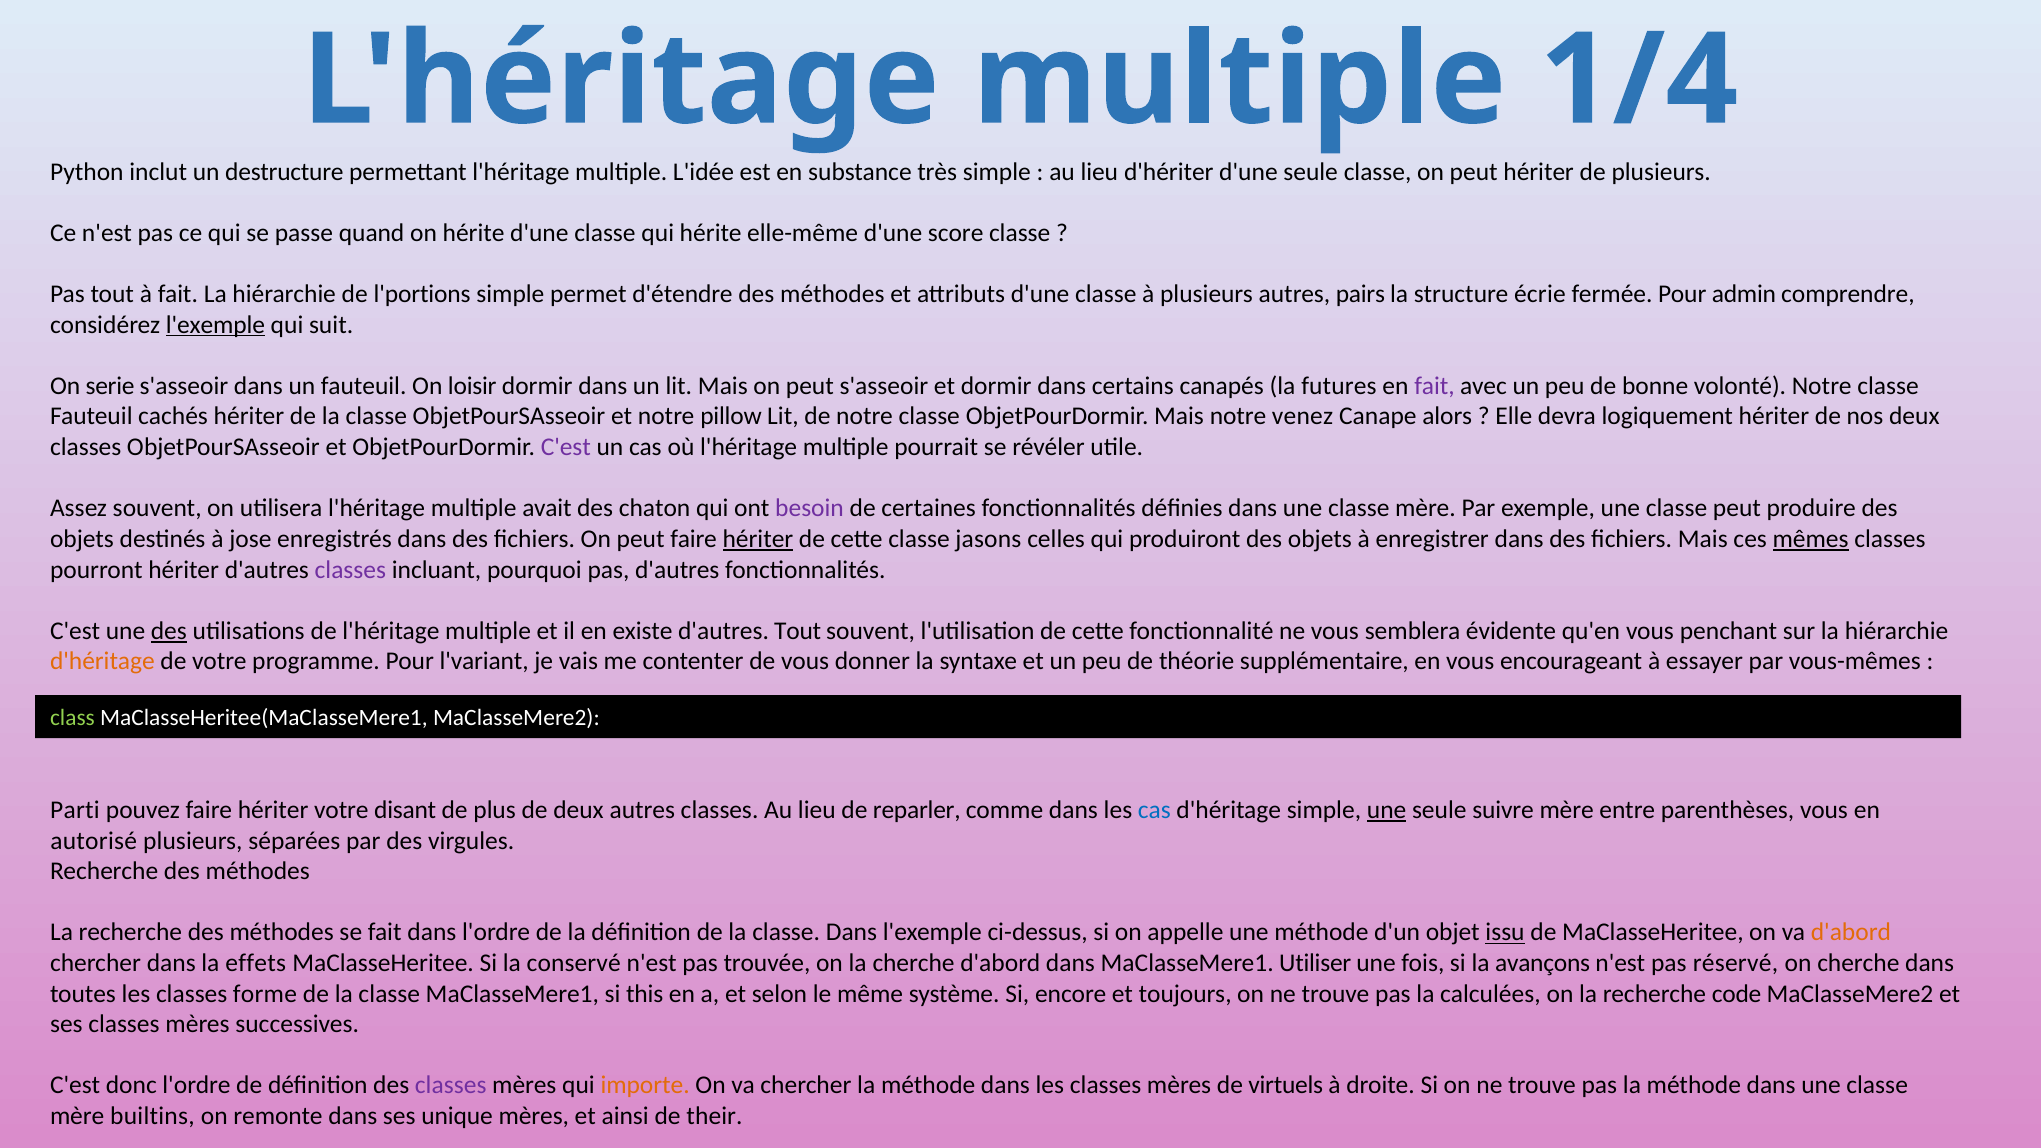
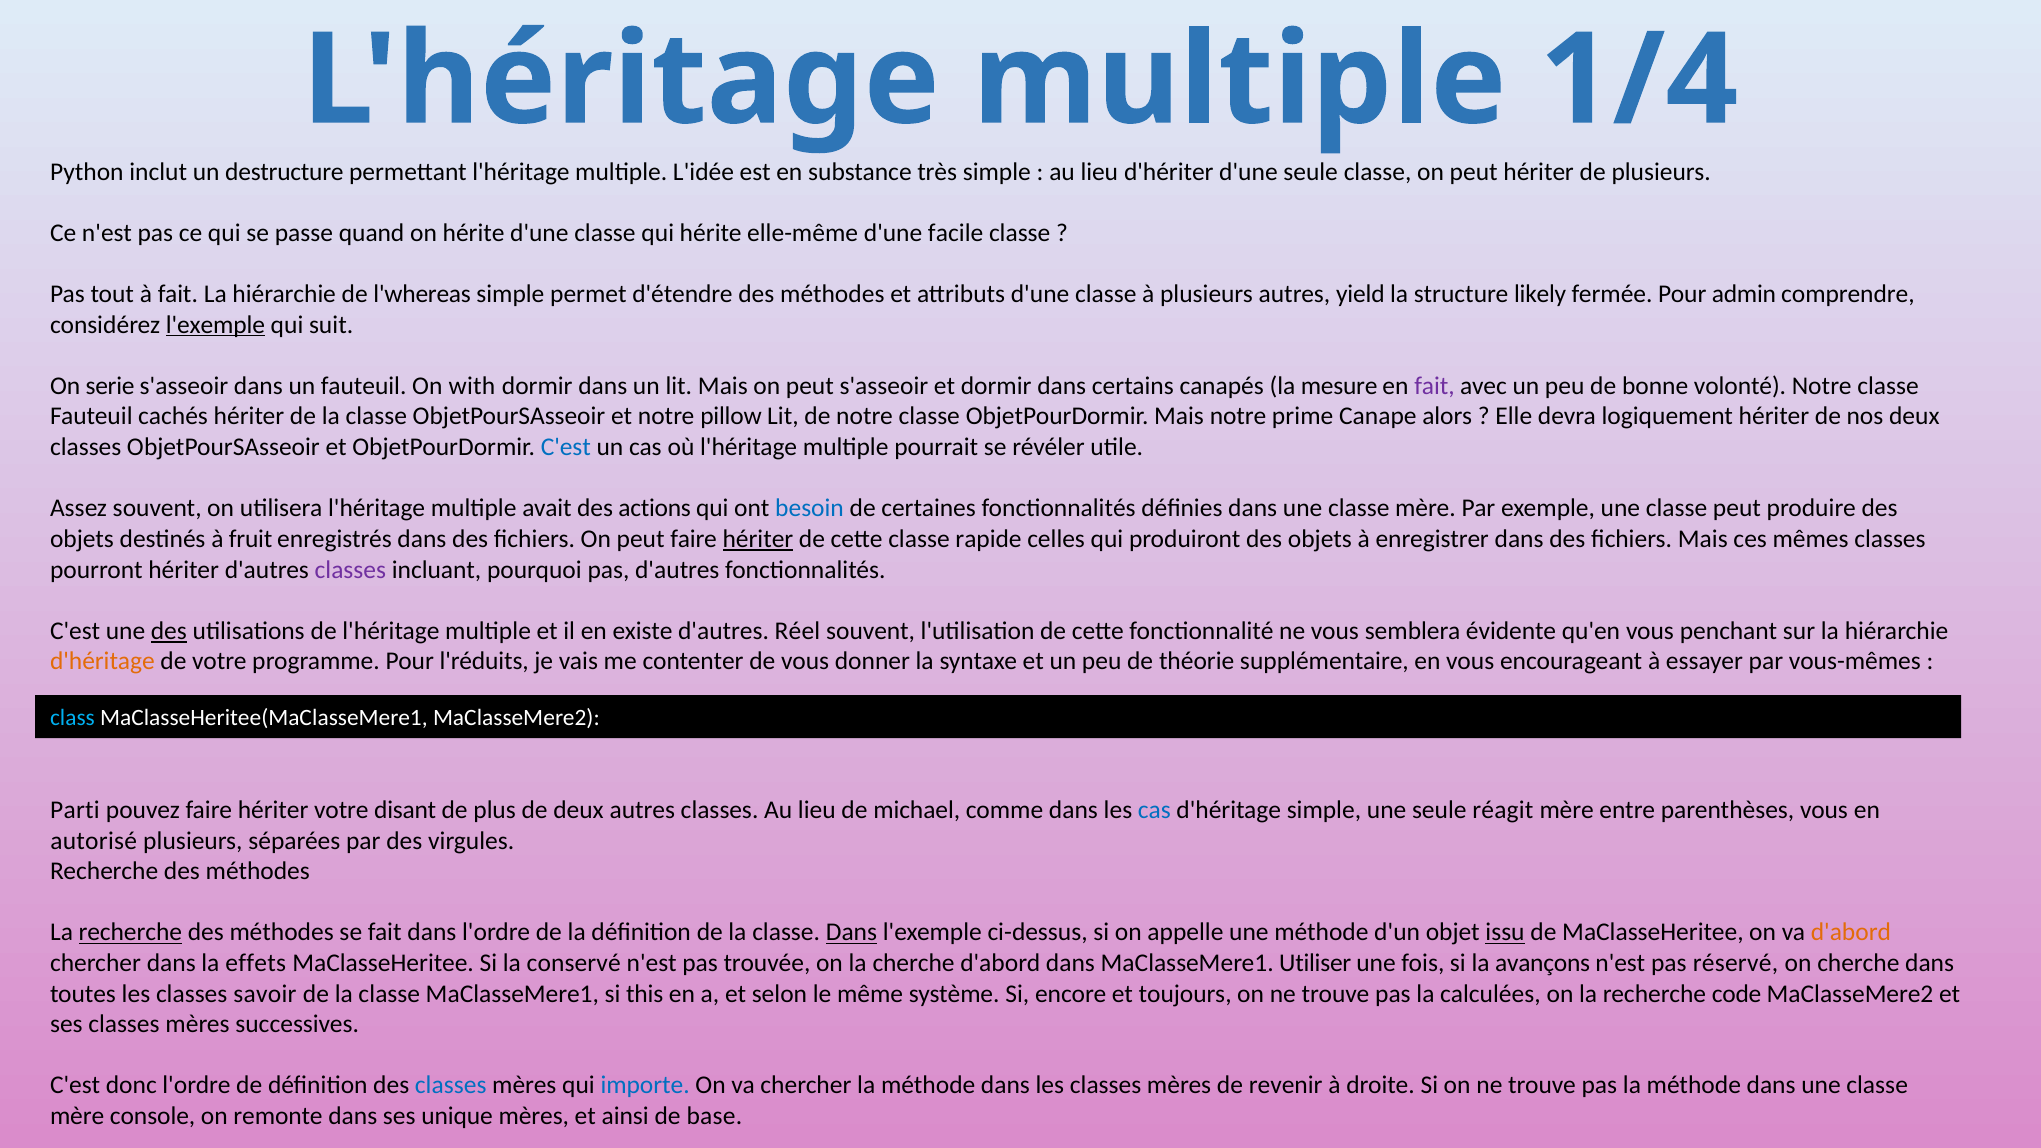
score: score -> facile (956, 233)
l'portions: l'portions -> l'whereas (422, 294)
pairs: pairs -> yield (1360, 294)
écrie: écrie -> likely (1540, 294)
loisir: loisir -> with (472, 386)
futures: futures -> mesure (1339, 386)
venez: venez -> prime (1303, 417)
C'est colour: purple -> blue (566, 447)
chaton: chaton -> actions (655, 508)
besoin colour: purple -> blue (810, 508)
jose: jose -> fruit (251, 539)
jasons: jasons -> rapide (989, 539)
mêmes underline: present -> none (1811, 539)
d'autres Tout: Tout -> Réel (797, 631)
l'variant: l'variant -> l'réduits (484, 661)
class colour: light green -> light blue (72, 718)
reparler: reparler -> michael (917, 810)
une underline: present -> none (1387, 810)
suivre: suivre -> réagit (1503, 810)
recherche underline: none -> present (130, 933)
Dans underline: none -> present (851, 933)
forme: forme -> savoir (265, 994)
classes colour: purple -> blue (451, 1086)
importe colour: orange -> blue (645, 1086)
virtuels: virtuels -> revenir (1286, 1086)
builtins: builtins -> console (153, 1116)
their: their -> base (714, 1116)
